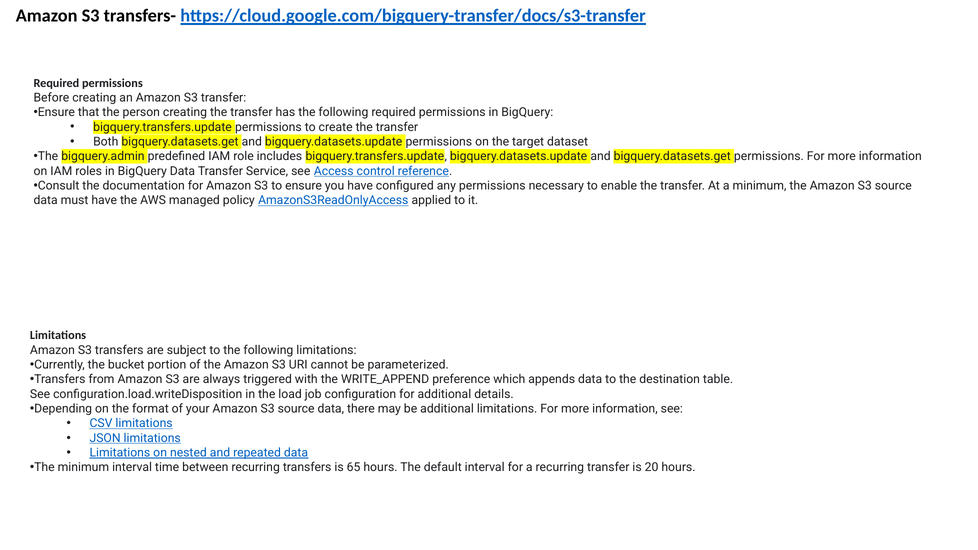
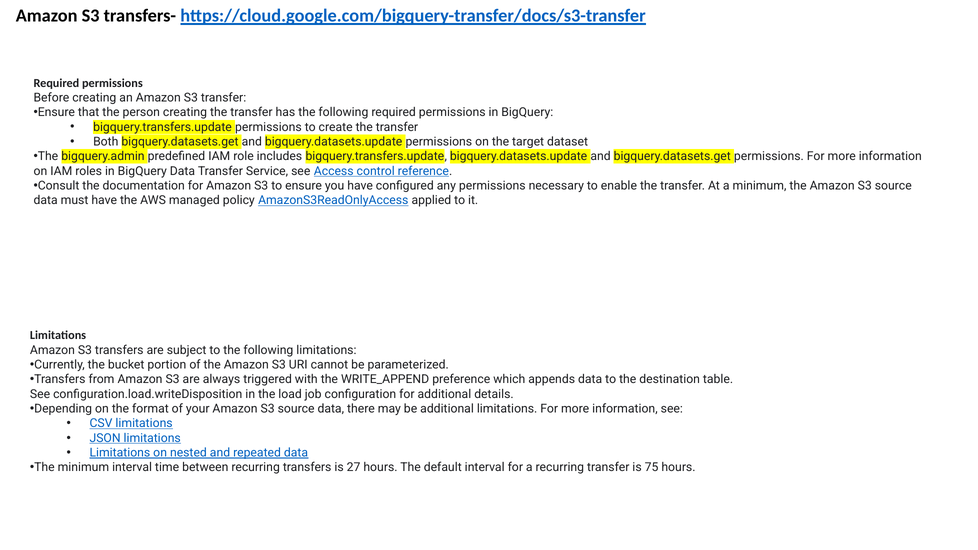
65: 65 -> 27 (354, 468)
20: 20 -> 75 (652, 468)
